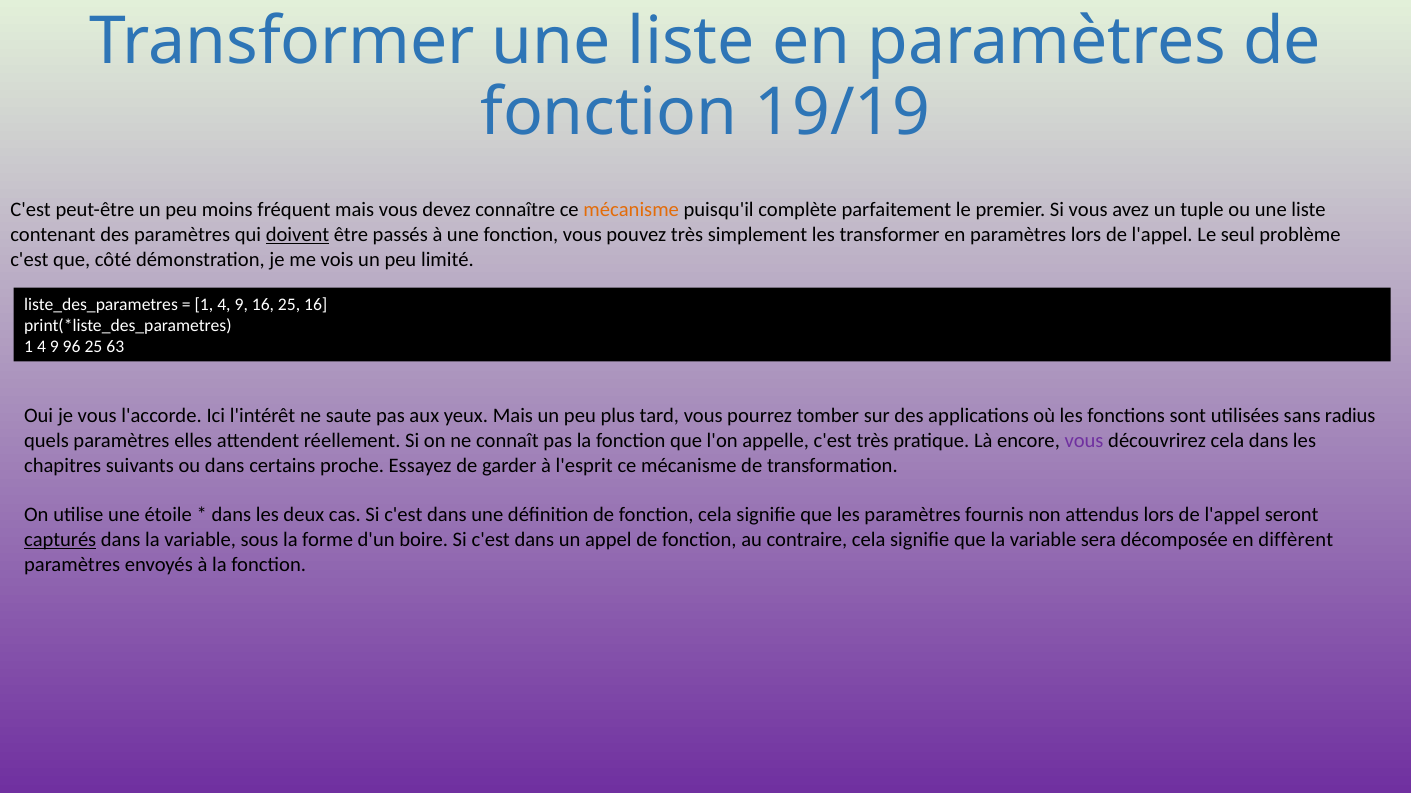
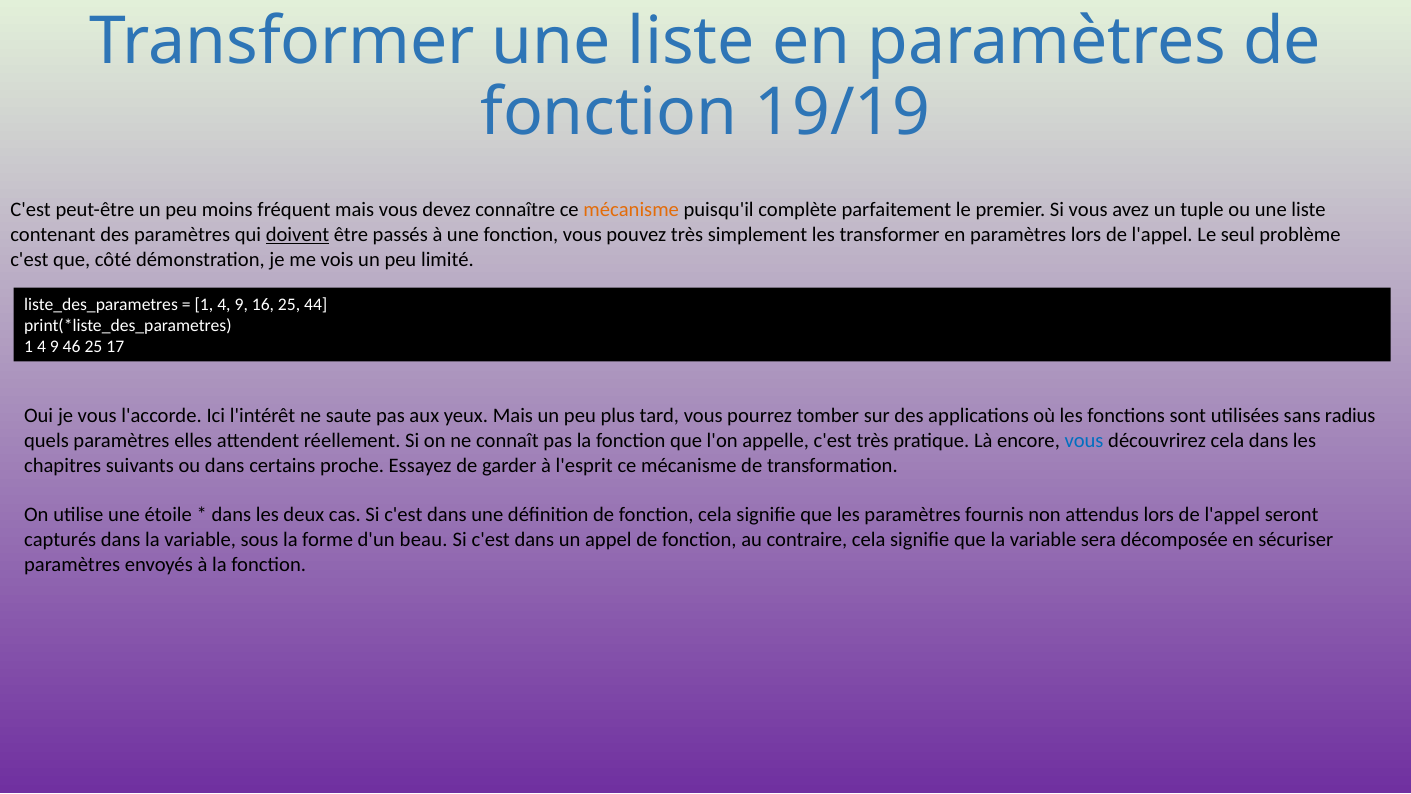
25 16: 16 -> 44 (316, 304)
96: 96 -> 46 (72, 347)
63: 63 -> 17 (115, 347)
vous colour: purple -> blue (1084, 441)
capturés underline: present -> none (60, 539)
boire: boire -> beau (424, 539)
diffèrent: diffèrent -> sécuriser (1296, 539)
